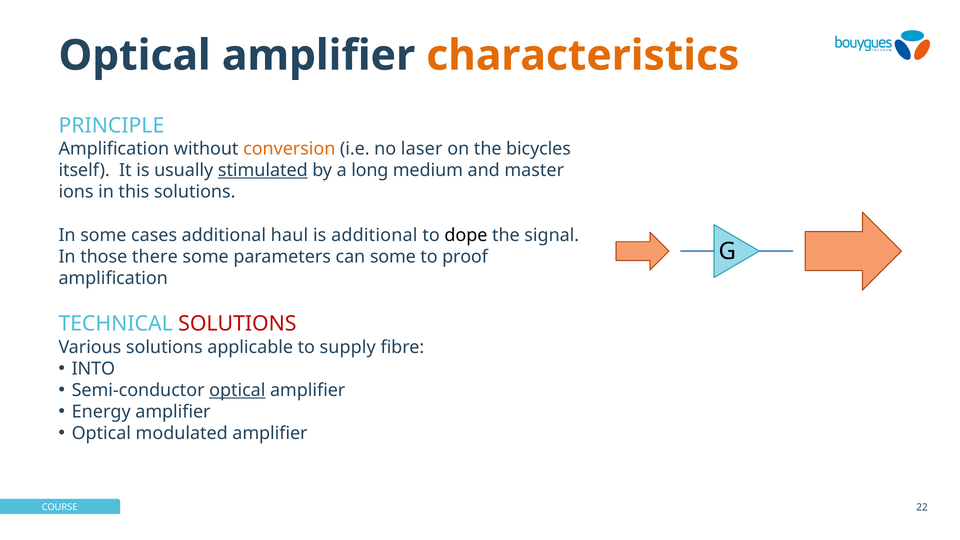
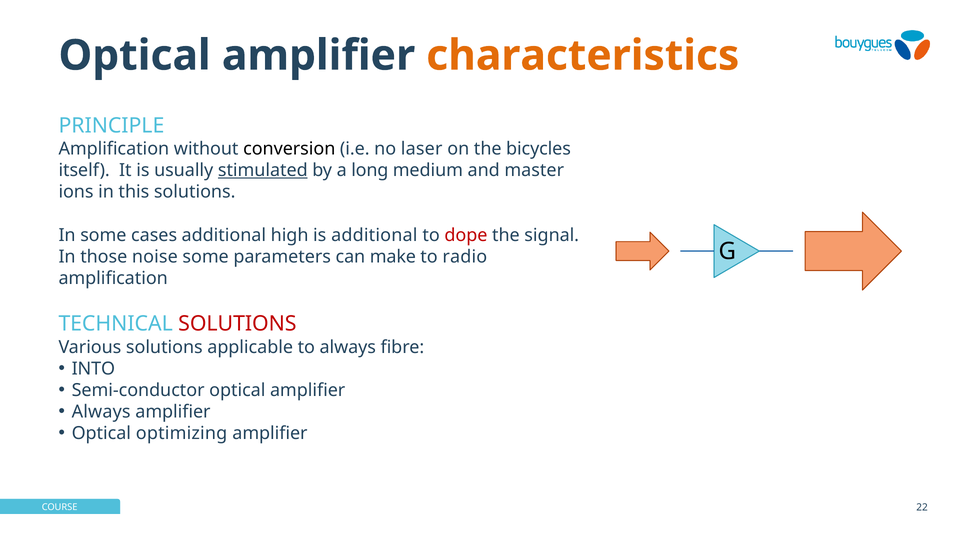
conversion colour: orange -> black (289, 149)
haul: haul -> high (290, 235)
dope colour: black -> red (466, 235)
there: there -> noise (155, 257)
can some: some -> make (393, 257)
proof: proof -> radio (465, 257)
to supply: supply -> always (348, 347)
optical underline: present -> none (237, 390)
Energy: Energy -> Always (101, 412)
modulated: modulated -> optimizing (182, 433)
